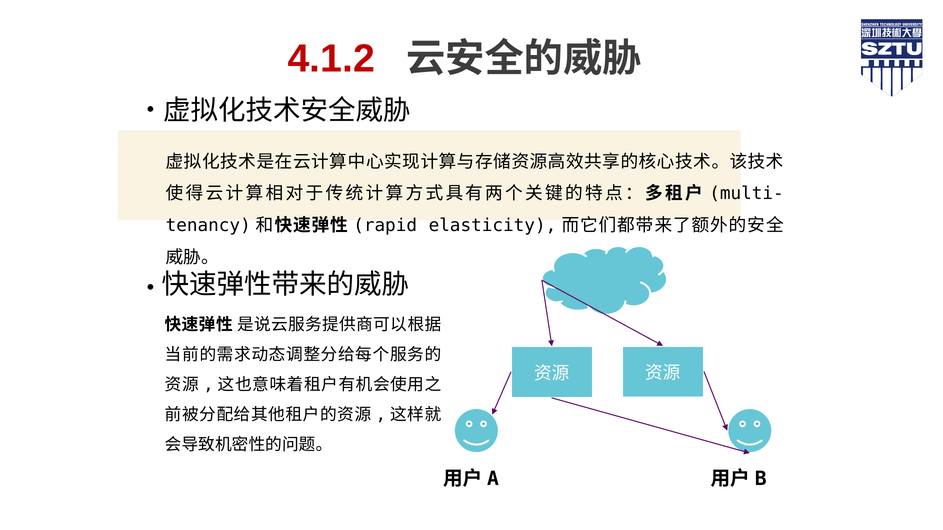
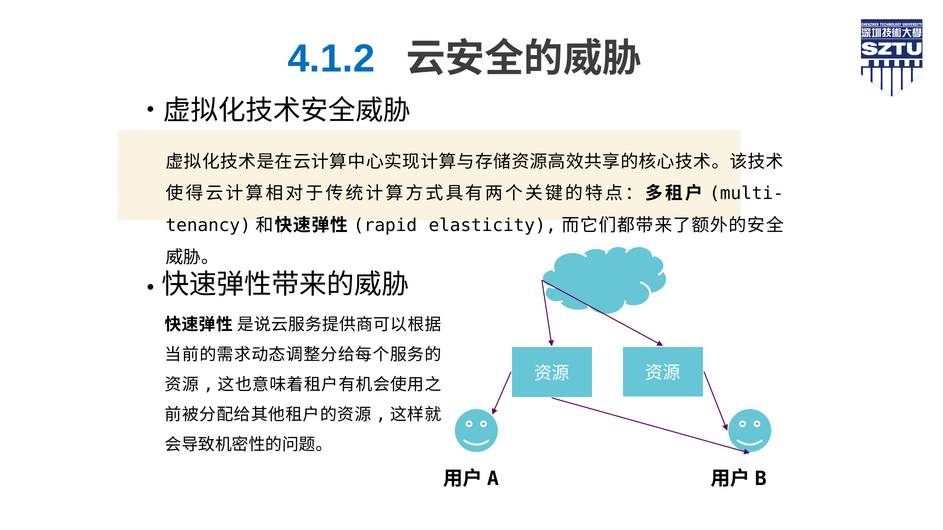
4.1.2 colour: red -> blue (331, 59)
